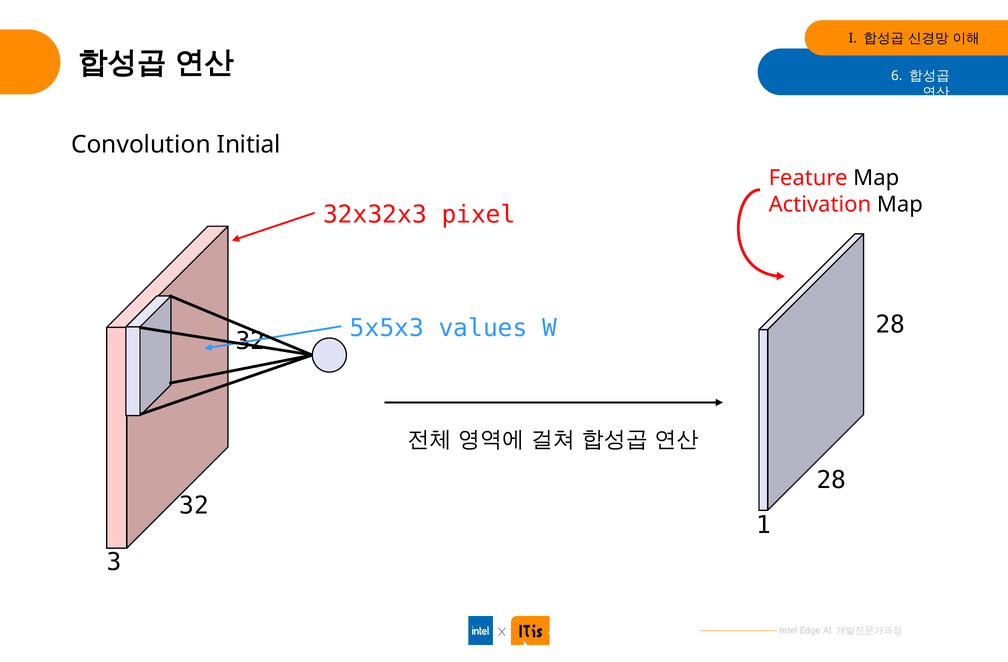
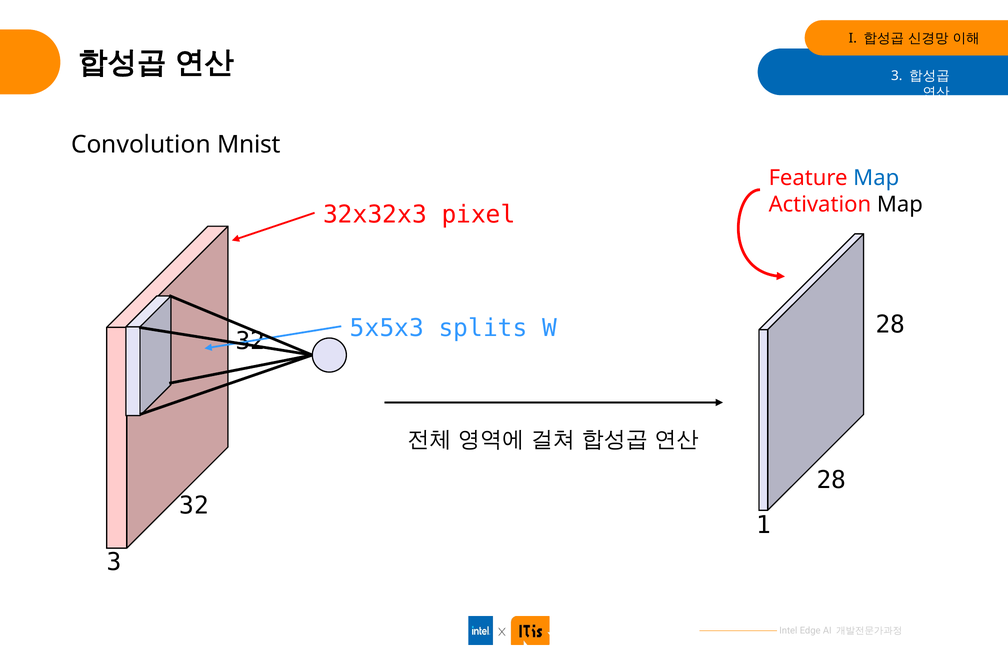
6: 6 -> 3 (897, 76)
Initial: Initial -> Mnist (249, 145)
Map colour: black -> blue (876, 178)
values: values -> splits (483, 328)
